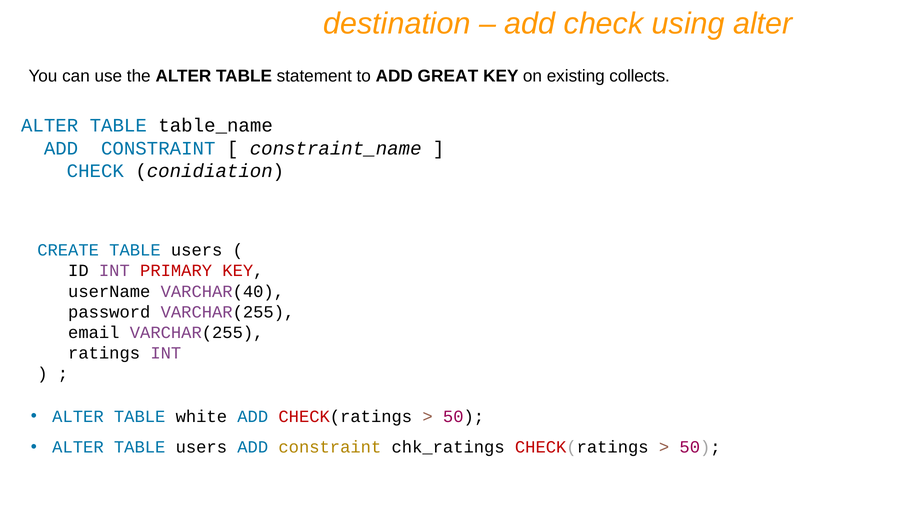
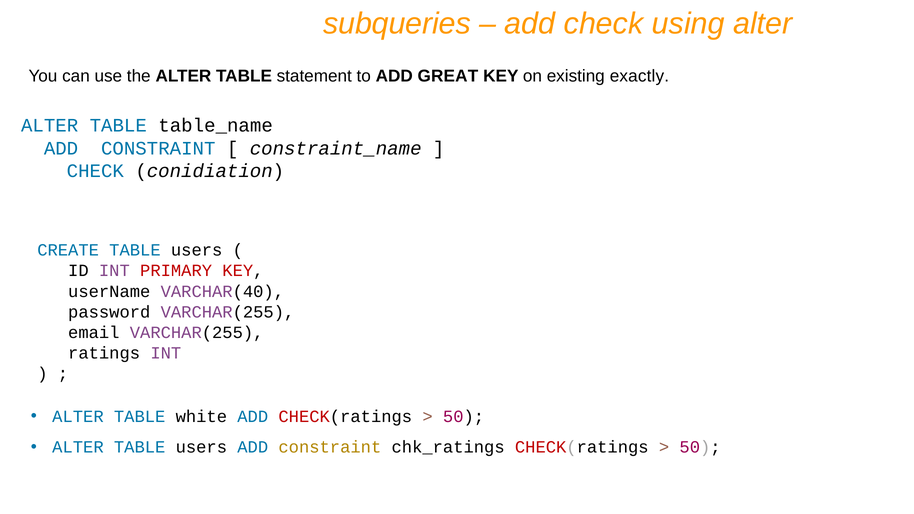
destination: destination -> subqueries (397, 24)
collects: collects -> exactly (639, 76)
